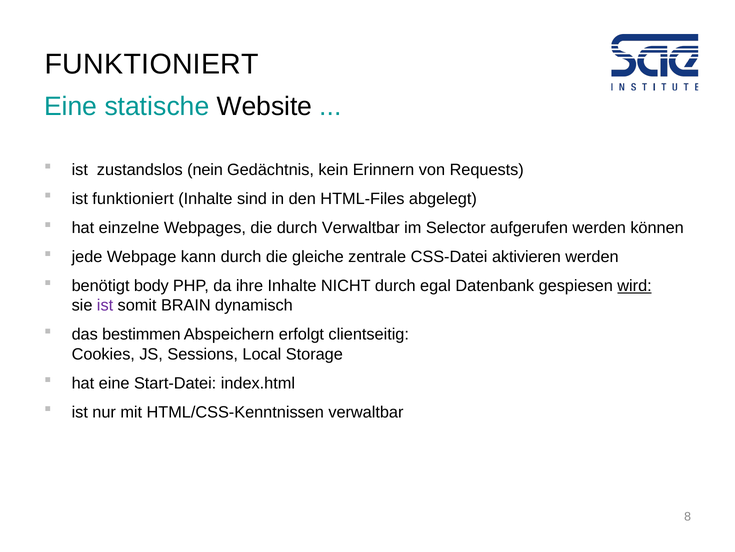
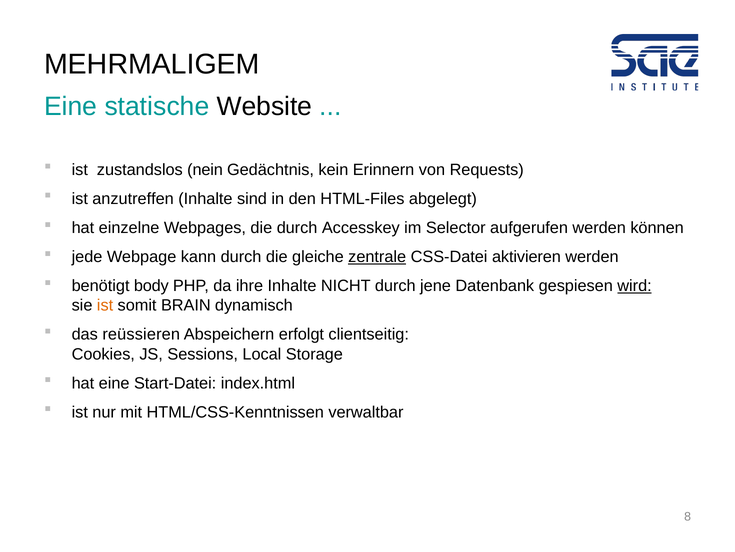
FUNKTIONIERT: FUNKTIONIERT -> MEHRMALIGEM (152, 64)
ist funktioniert: funktioniert -> anzutreffen (133, 199)
durch Verwaltbar: Verwaltbar -> Accesskey (361, 227)
zentrale underline: none -> present (377, 256)
egal: egal -> jene (436, 285)
ist colour: purple -> orange (105, 305)
bestimmen: bestimmen -> reüssieren (141, 334)
